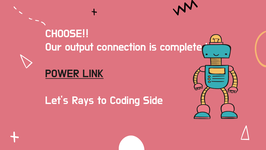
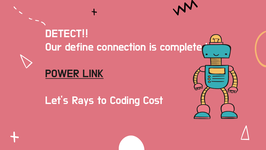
CHOOSE: CHOOSE -> DETECT (67, 34)
output: output -> define (79, 47)
Side: Side -> Cost (153, 100)
